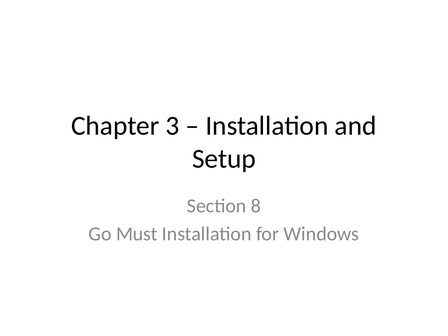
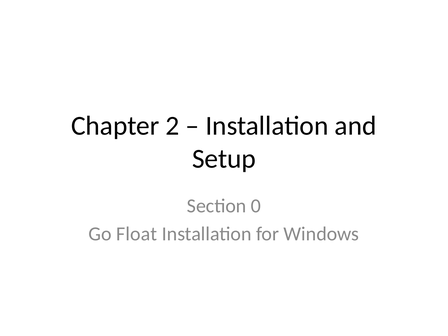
3: 3 -> 2 (173, 126)
8: 8 -> 0 (256, 206)
Must: Must -> Float (137, 234)
